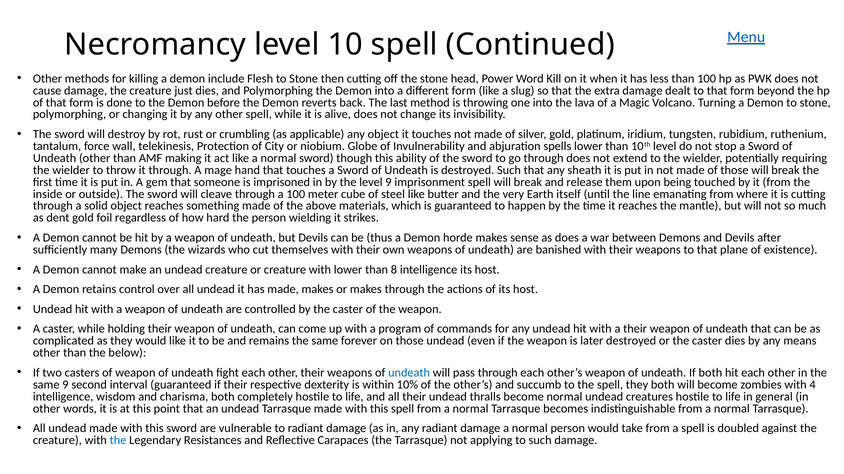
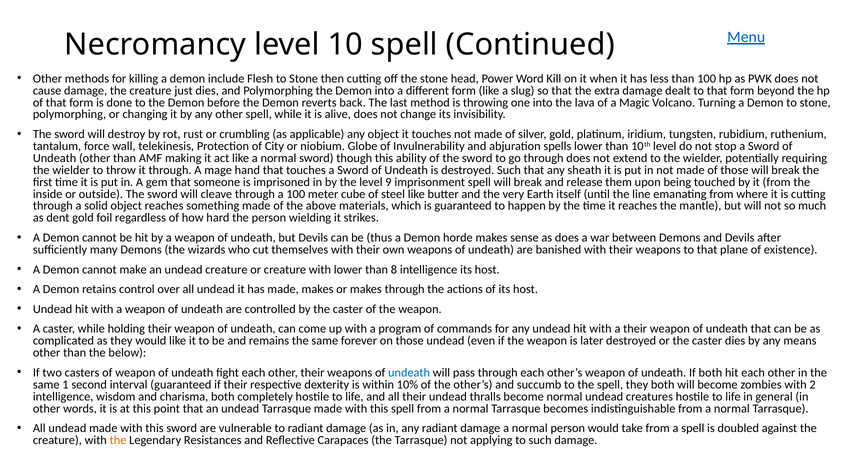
same 9: 9 -> 1 (65, 385)
4: 4 -> 2 (813, 385)
the colour: blue -> orange (118, 441)
